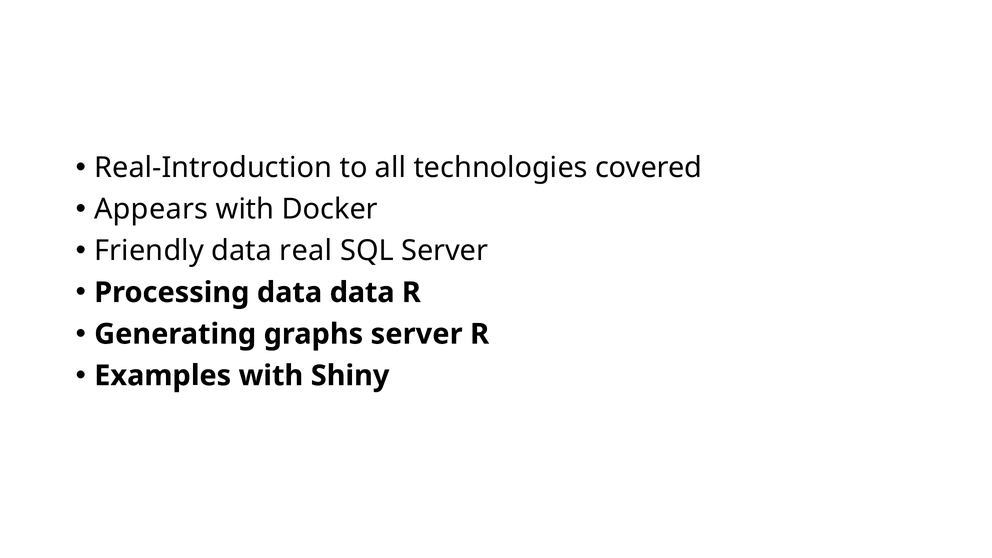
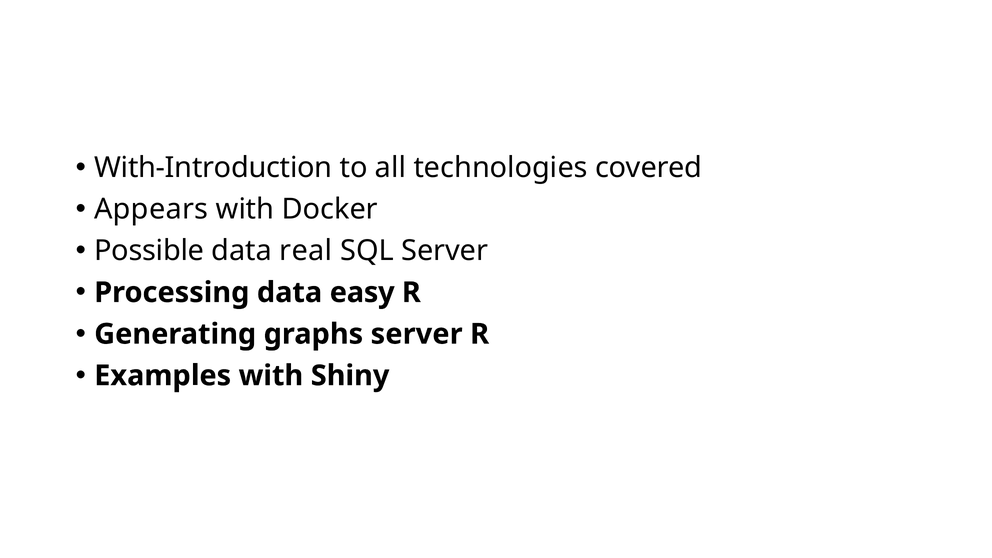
Real-Introduction: Real-Introduction -> With-Introduction (213, 168)
Friendly: Friendly -> Possible (149, 251)
data data: data -> easy (362, 292)
